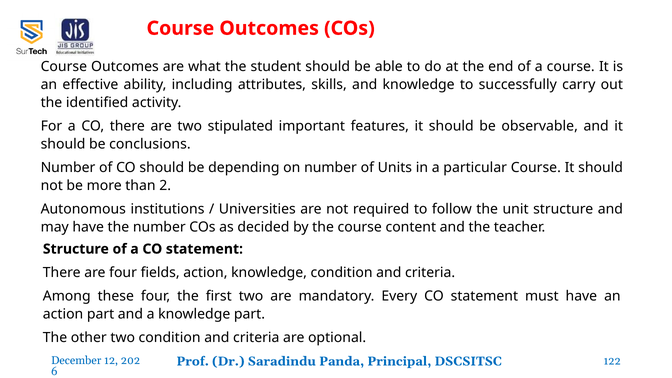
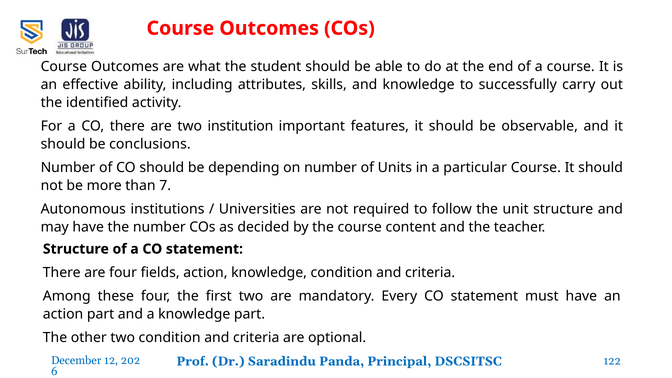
stipulated: stipulated -> institution (240, 126)
2: 2 -> 7 (165, 186)
